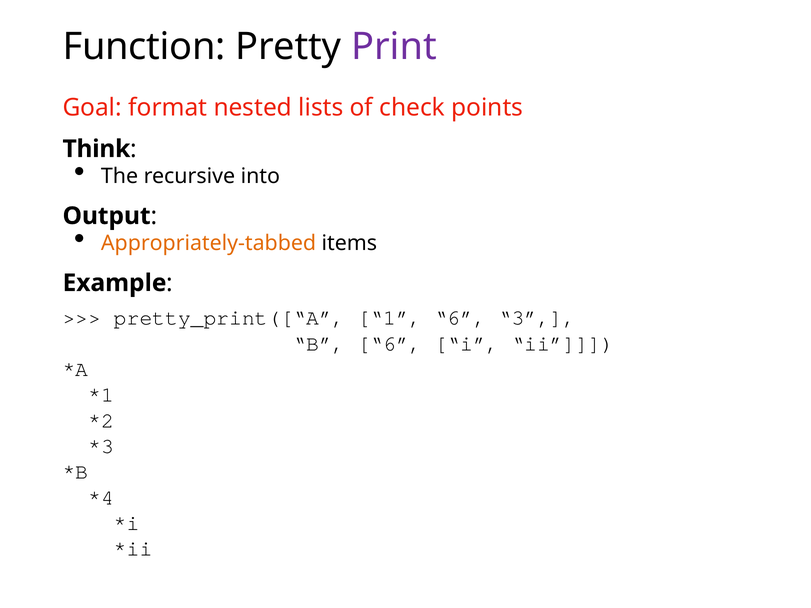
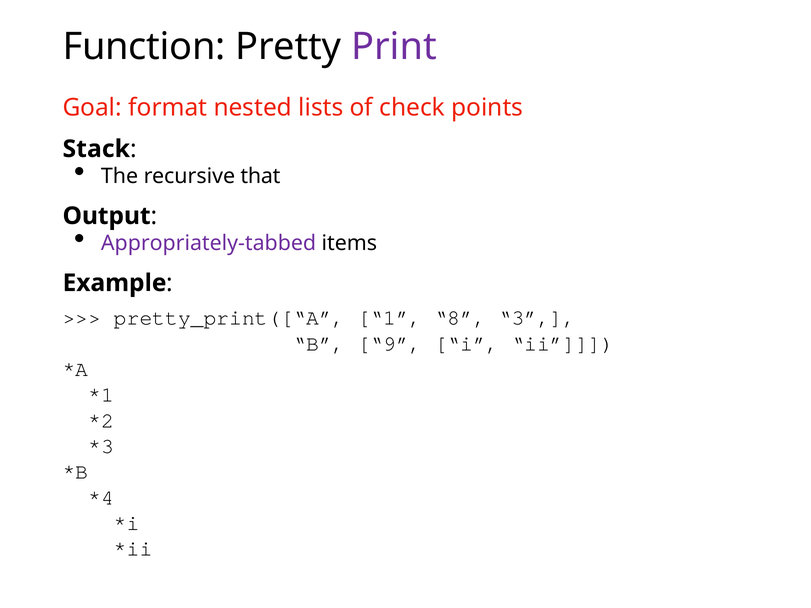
Think: Think -> Stack (96, 149)
into: into -> that (260, 176)
Appropriately-tabbed colour: orange -> purple (209, 243)
1 6: 6 -> 8 (460, 318)
B 6: 6 -> 9 (390, 344)
